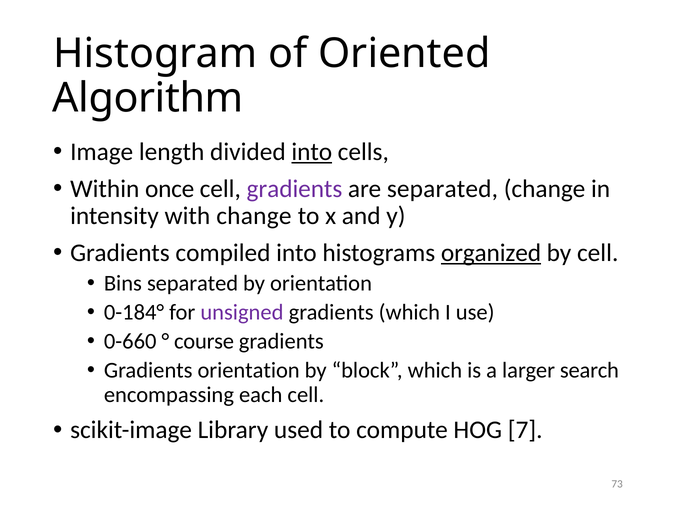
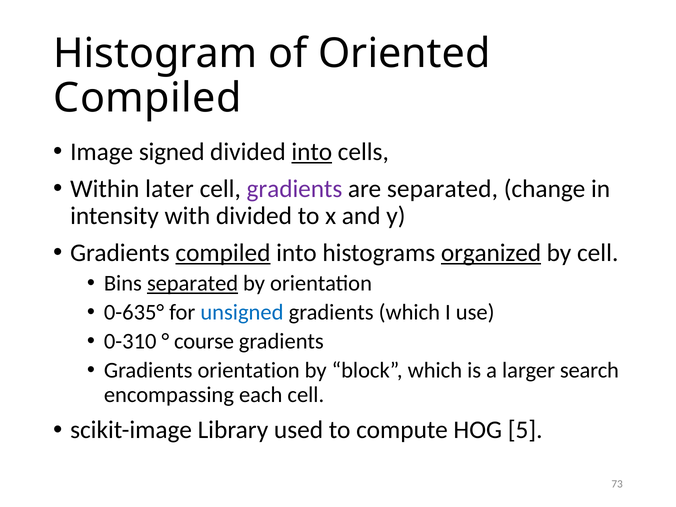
Algorithm: Algorithm -> Compiled (148, 98)
length: length -> signed (172, 152)
once: once -> later (169, 189)
with change: change -> divided (254, 216)
compiled underline: none -> present (223, 253)
separated underline: none -> present (193, 284)
0-184°: 0-184° -> 0-635° (134, 313)
unsigned colour: purple -> blue (242, 313)
0-660: 0-660 -> 0-310 (130, 342)
7: 7 -> 5 (525, 430)
